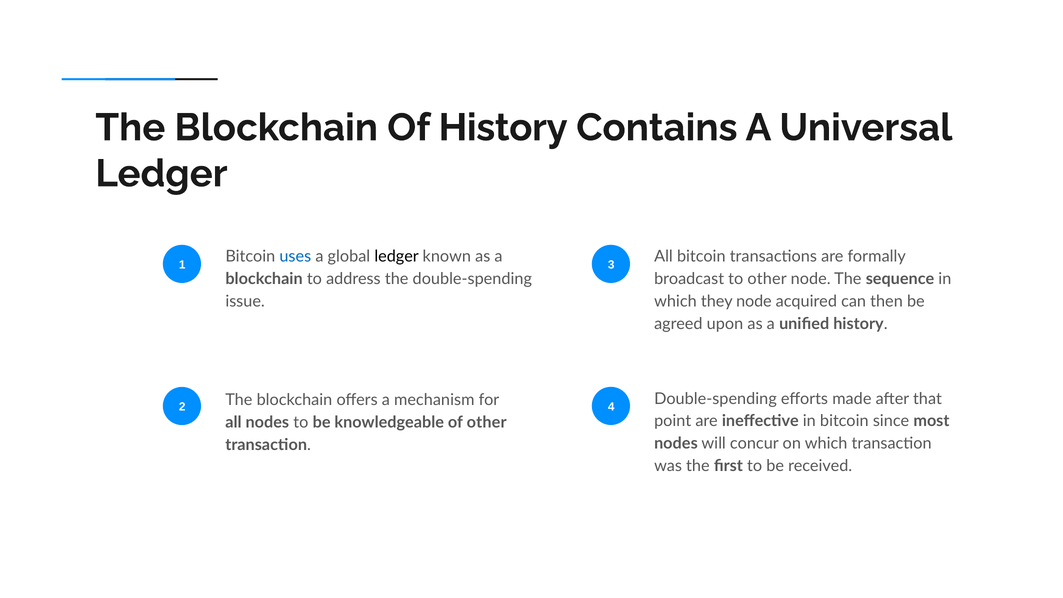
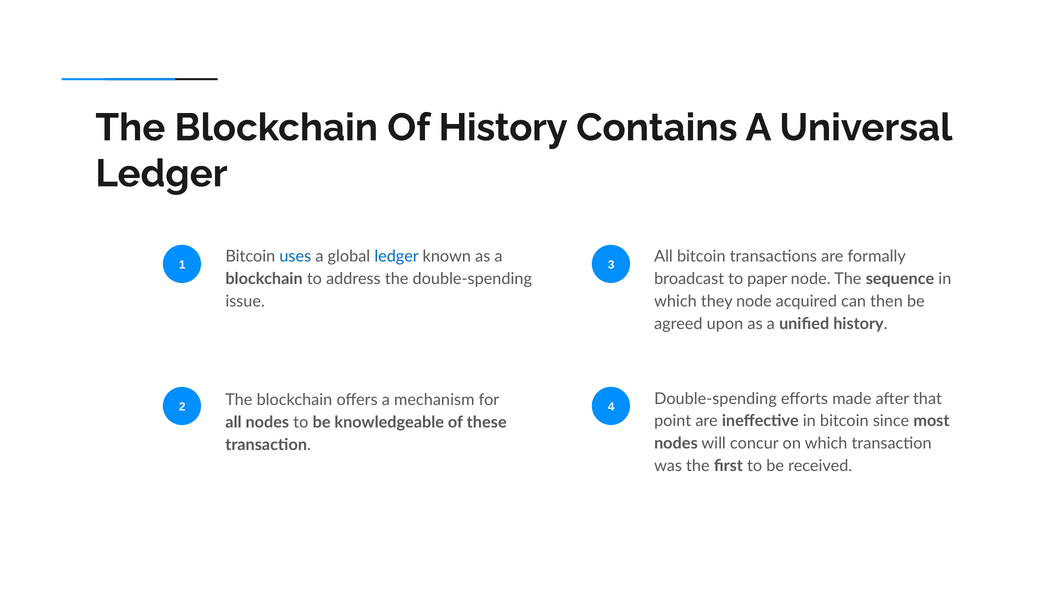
ledger colour: black -> blue (397, 257)
to other: other -> paper (767, 279)
of other: other -> these (487, 422)
